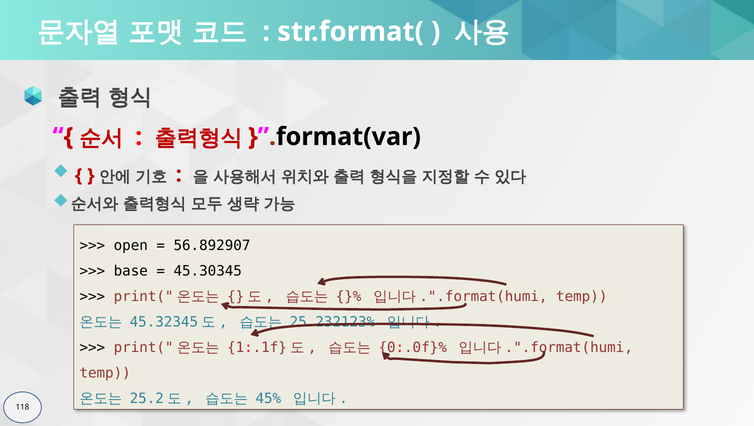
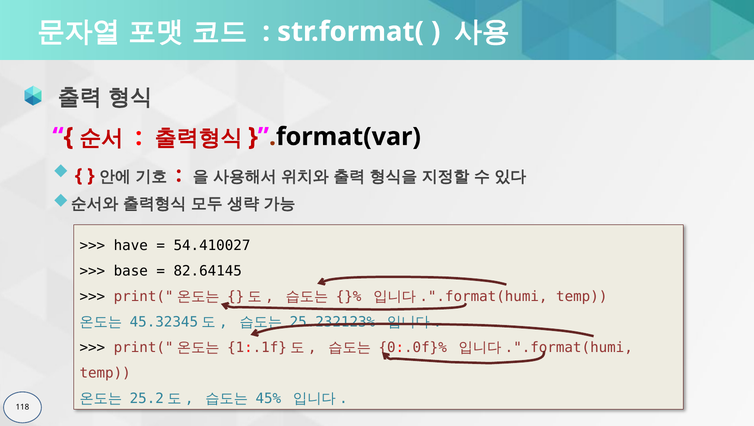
open: open -> have (131, 246)
56.892907: 56.892907 -> 54.410027 (212, 246)
45.30345: 45.30345 -> 82.64145 (208, 271)
